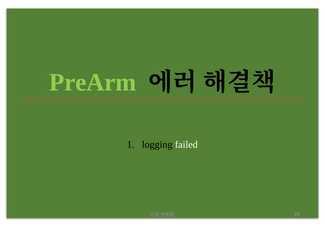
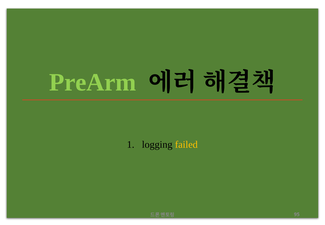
failed colour: white -> yellow (186, 145)
